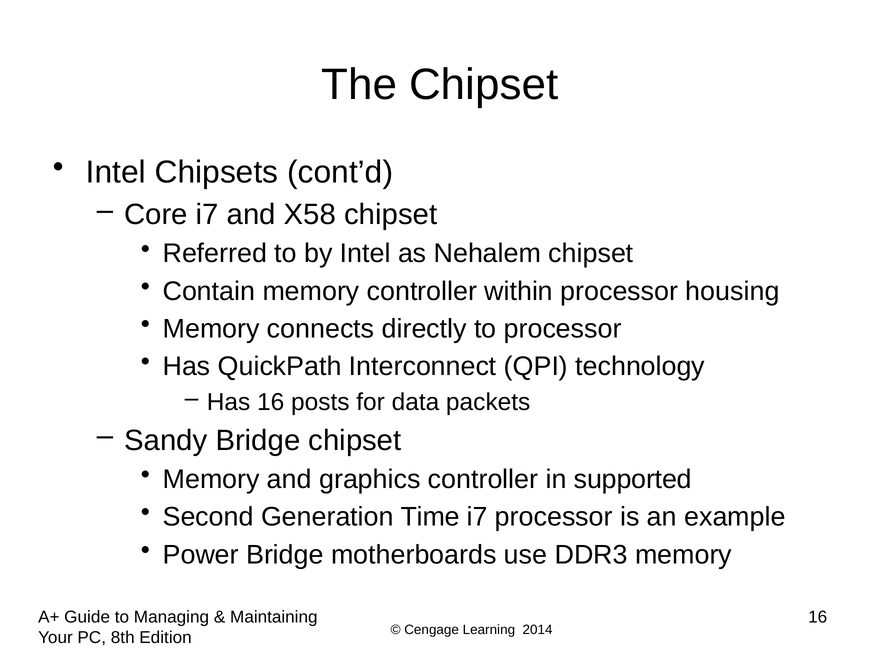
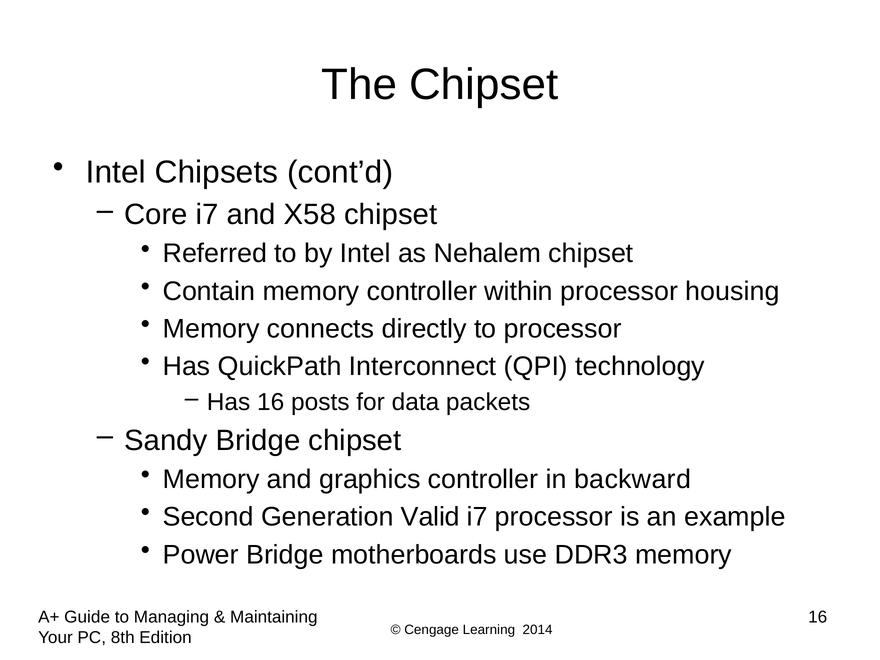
supported: supported -> backward (633, 479)
Time: Time -> Valid (430, 517)
